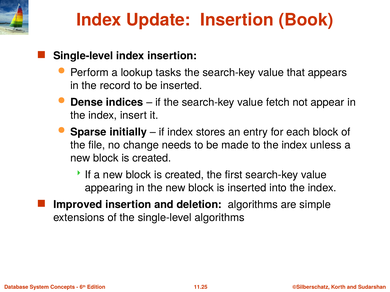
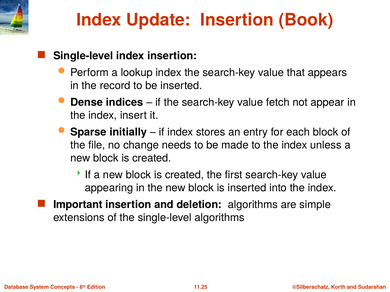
lookup tasks: tasks -> index (169, 73)
Improved: Improved -> Important (78, 205)
